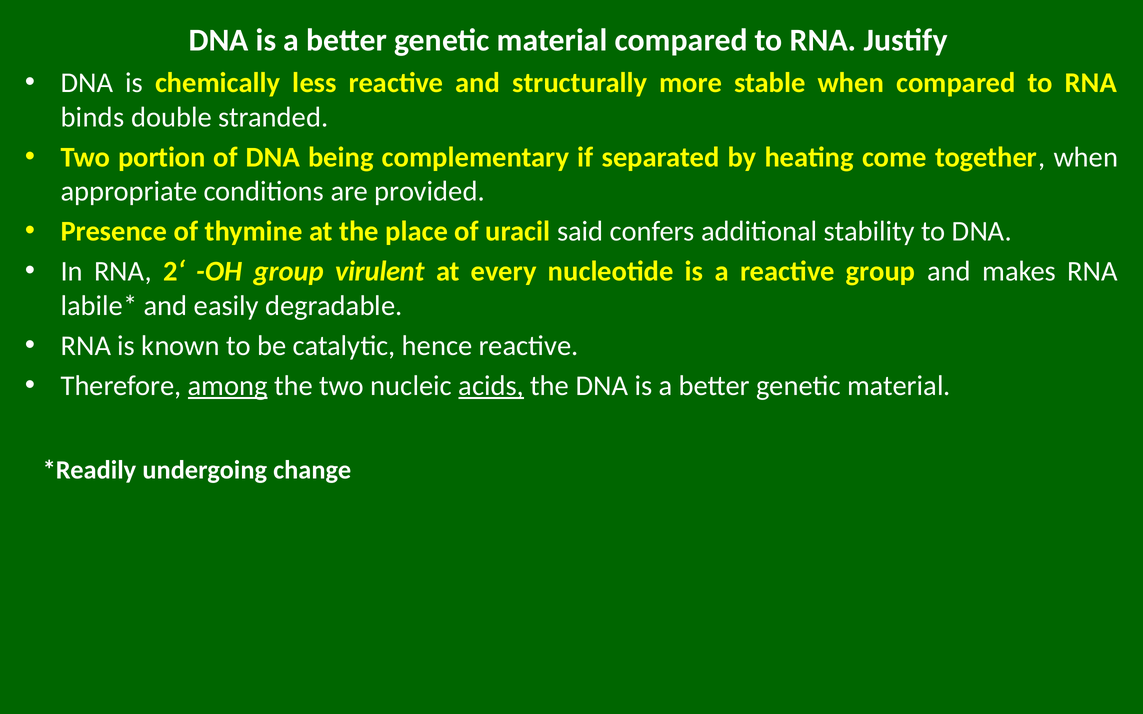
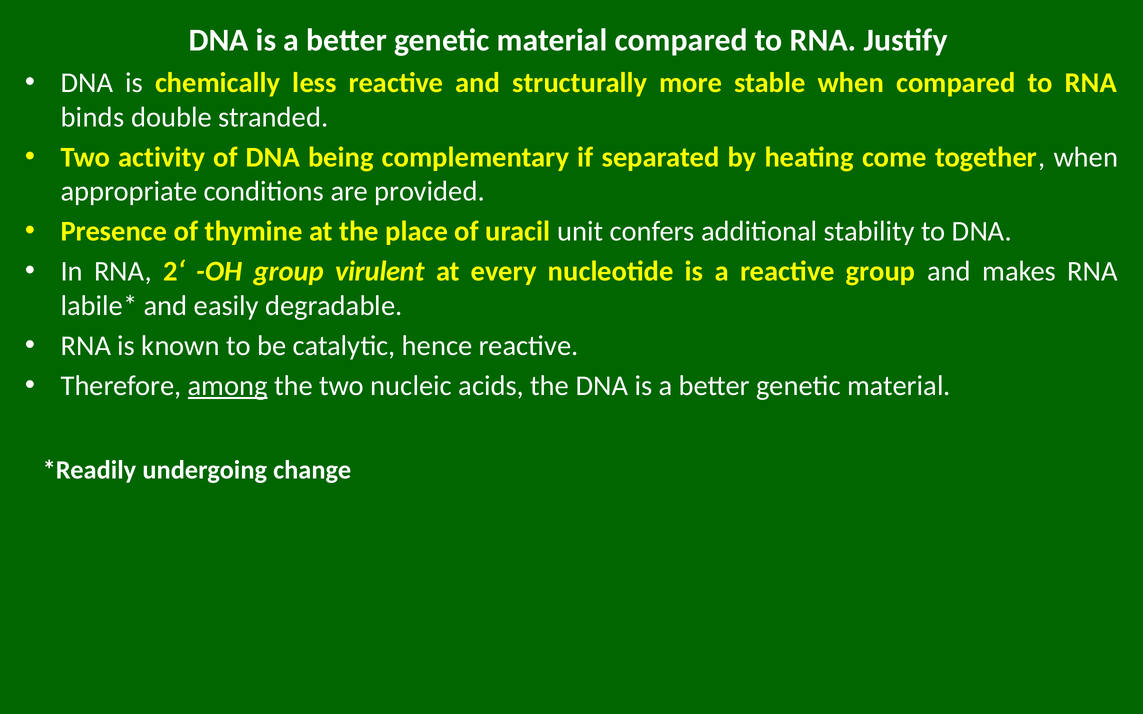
portion: portion -> activity (162, 157)
said: said -> unit (580, 232)
acids underline: present -> none (491, 386)
